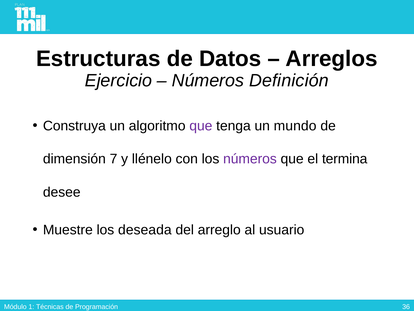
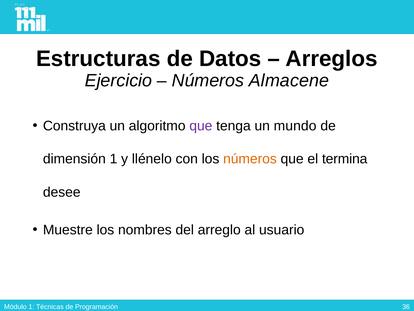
Definición: Definición -> Almacene (289, 80)
dimensión 7: 7 -> 1 (114, 159)
números colour: purple -> orange (250, 159)
deseada: deseada -> nombres (145, 230)
